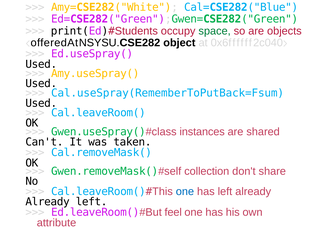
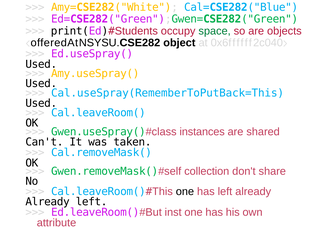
Cal.useSpray(RememberToPutBack=Fsum: Cal.useSpray(RememberToPutBack=Fsum -> Cal.useSpray(RememberToPutBack=This (168, 93)
one colour: blue -> black (185, 191)
feel: feel -> inst (173, 212)
